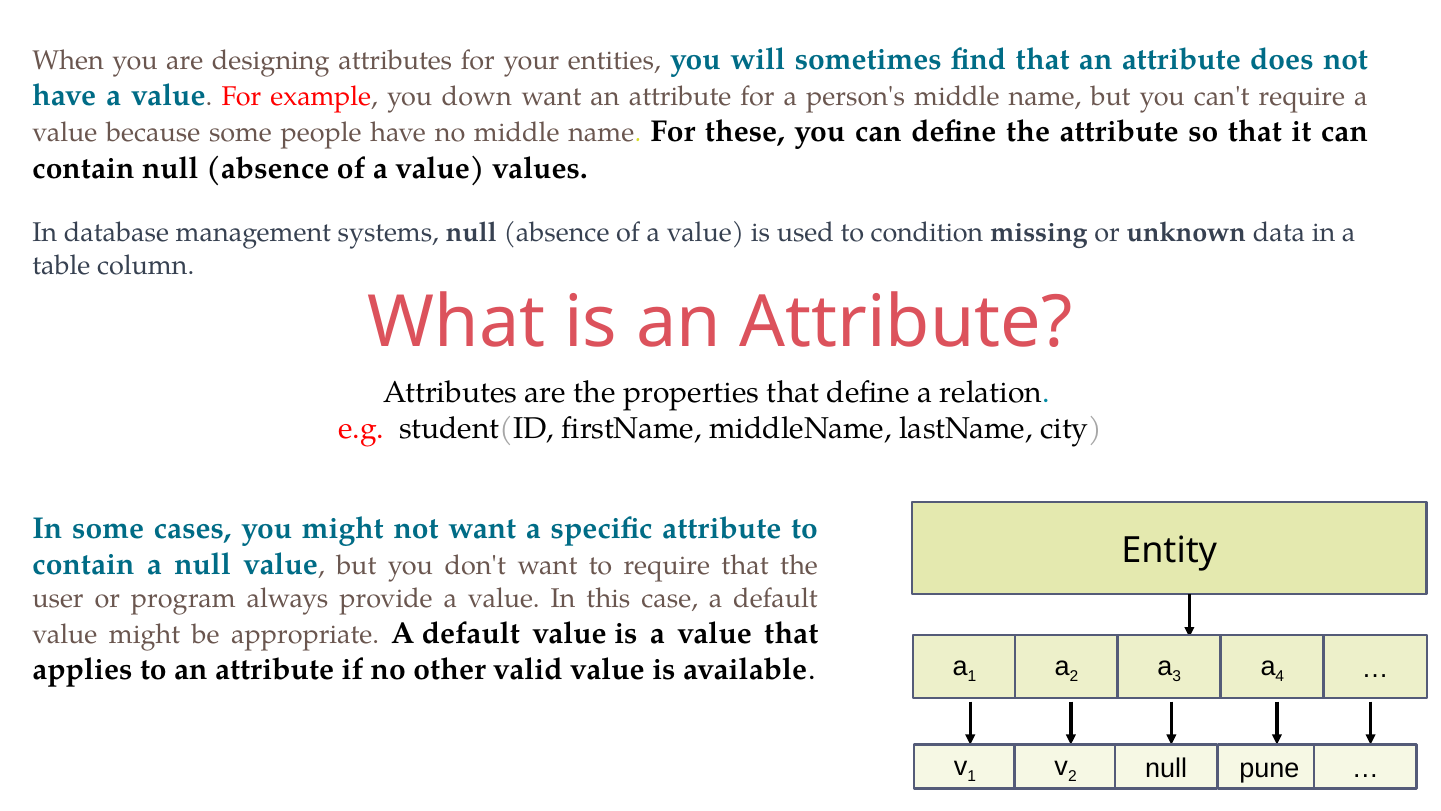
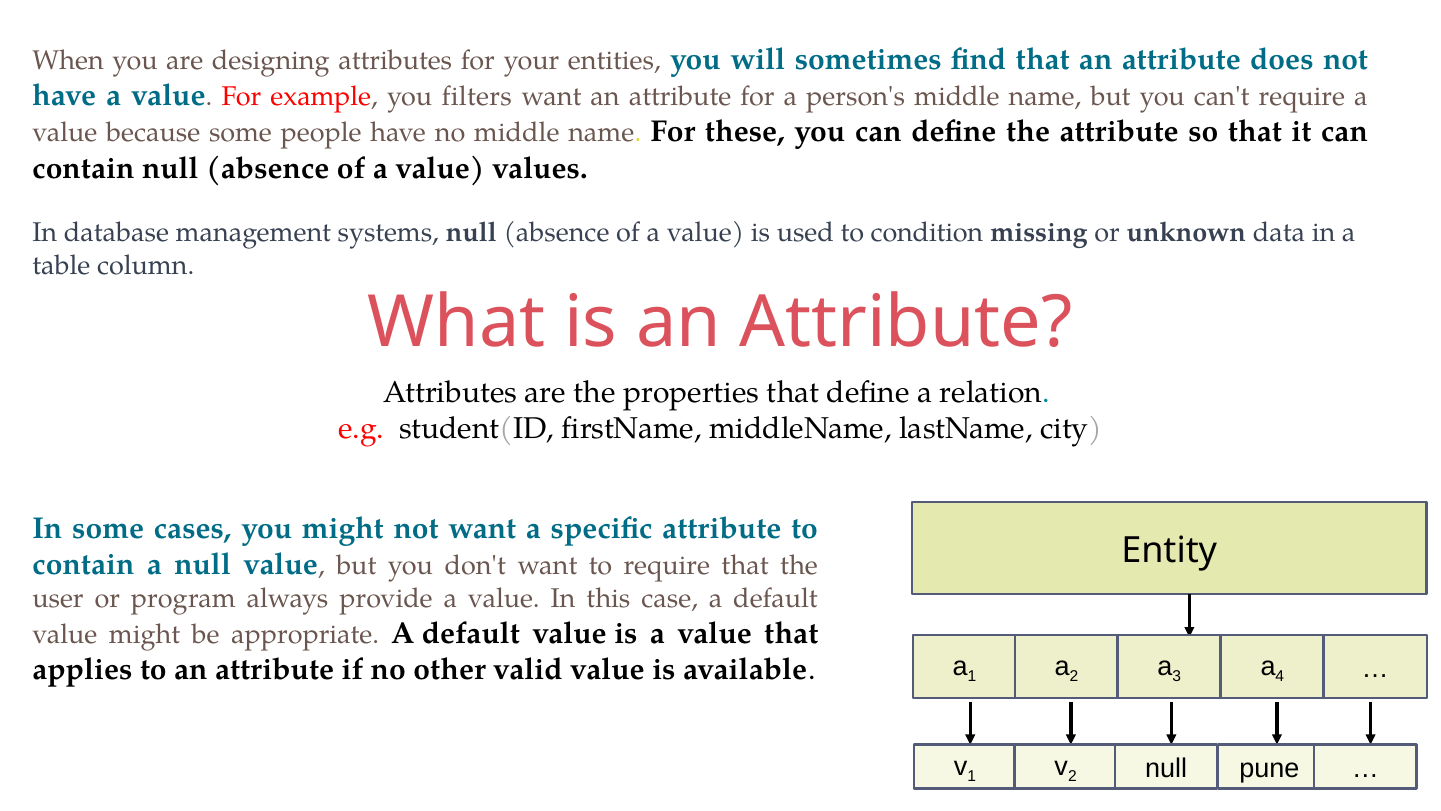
down: down -> filters (477, 97)
